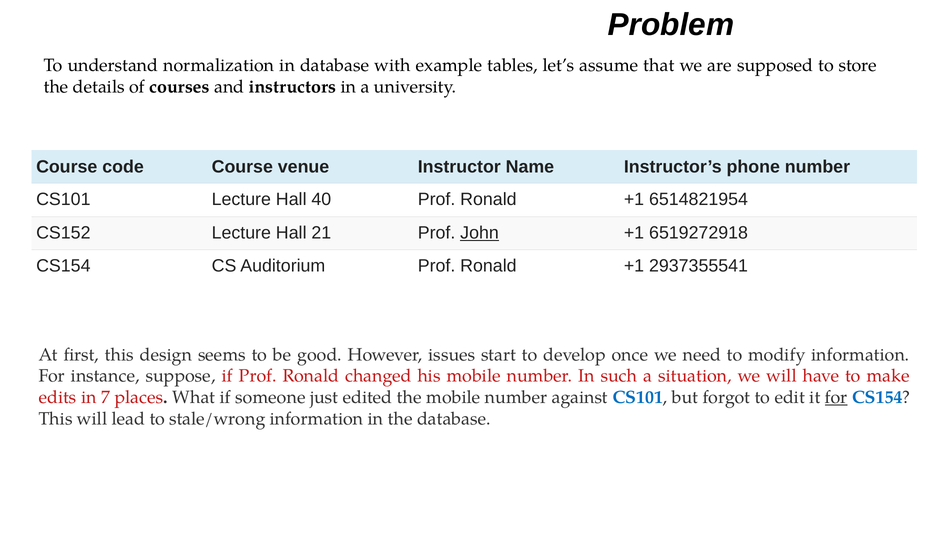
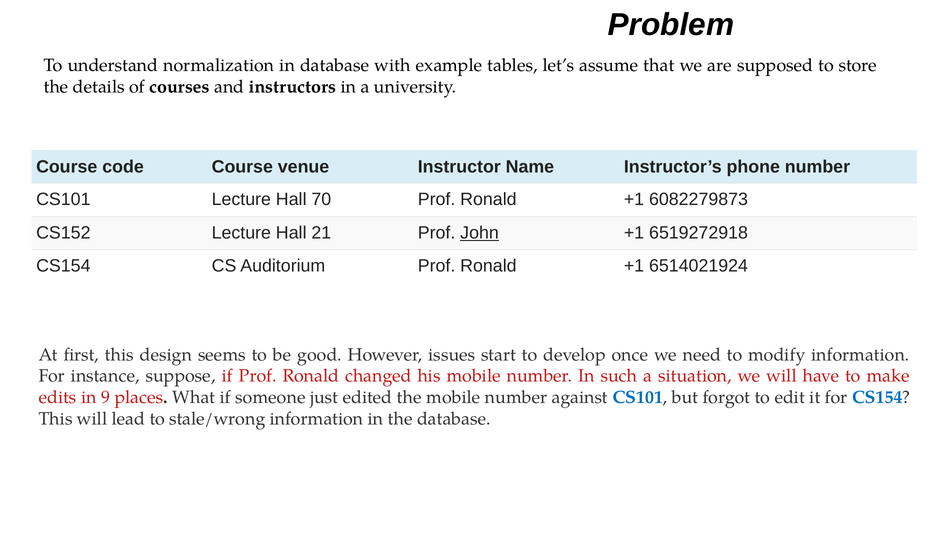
40: 40 -> 70 (321, 200)
6514821954: 6514821954 -> 6082279873 (699, 200)
2937355541: 2937355541 -> 6514021924 (699, 266)
7: 7 -> 9 (106, 397)
for underline: present -> none (836, 397)
